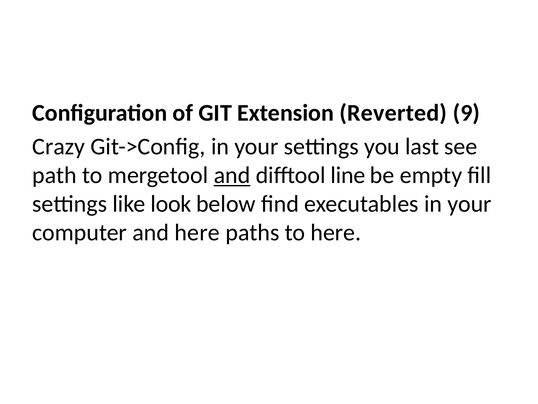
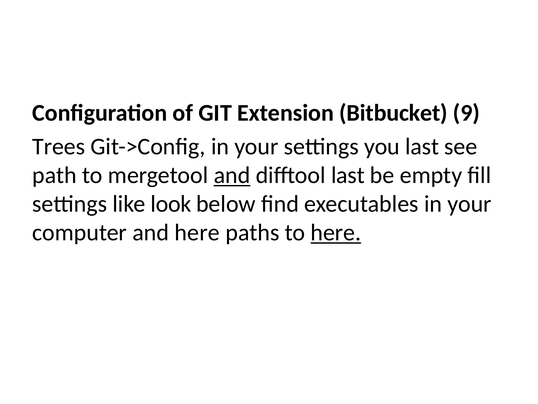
Reverted: Reverted -> Bitbucket (393, 113)
Crazy: Crazy -> Trees (59, 146)
difftool line: line -> last (348, 175)
here underline: none -> present (336, 232)
